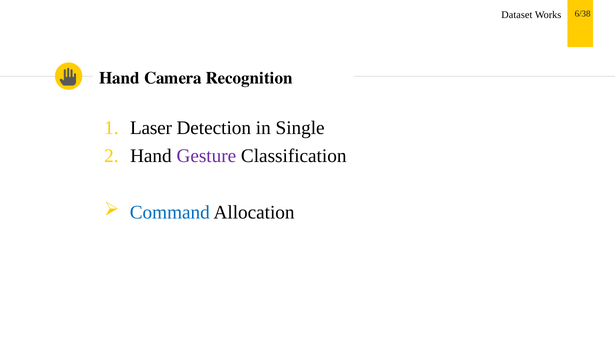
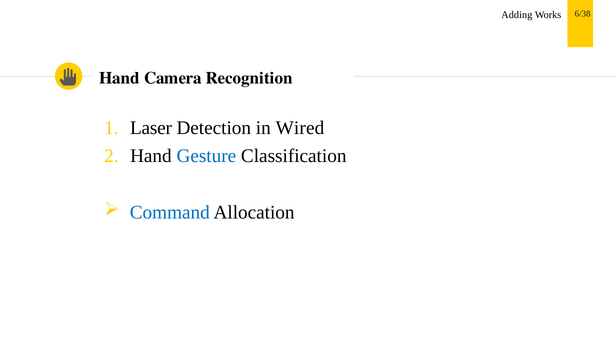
Dataset: Dataset -> Adding (517, 15)
Single: Single -> Wired (300, 128)
Gesture colour: purple -> blue (206, 156)
